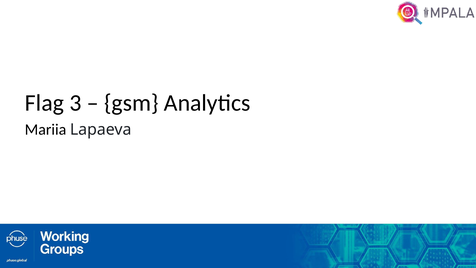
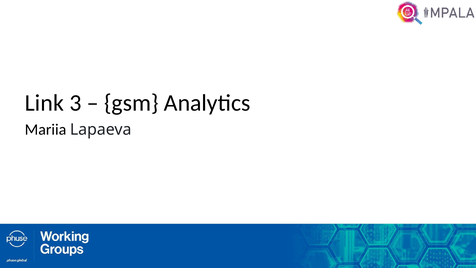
Flag: Flag -> Link (44, 103)
